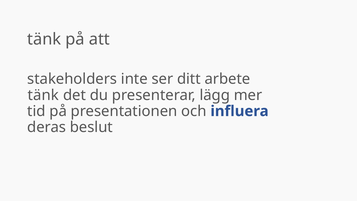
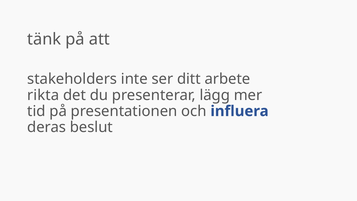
tänk: tänk -> rikta (43, 95)
